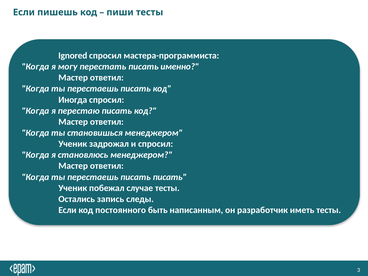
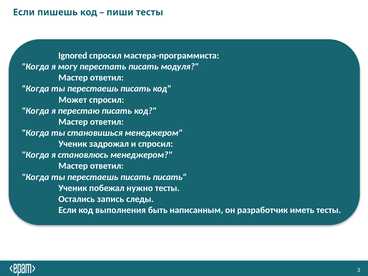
именно: именно -> модуля (180, 67)
Иногда: Иногда -> Может (73, 100)
случае: случае -> нужно (140, 188)
постоянного: постоянного -> выполнения (121, 210)
